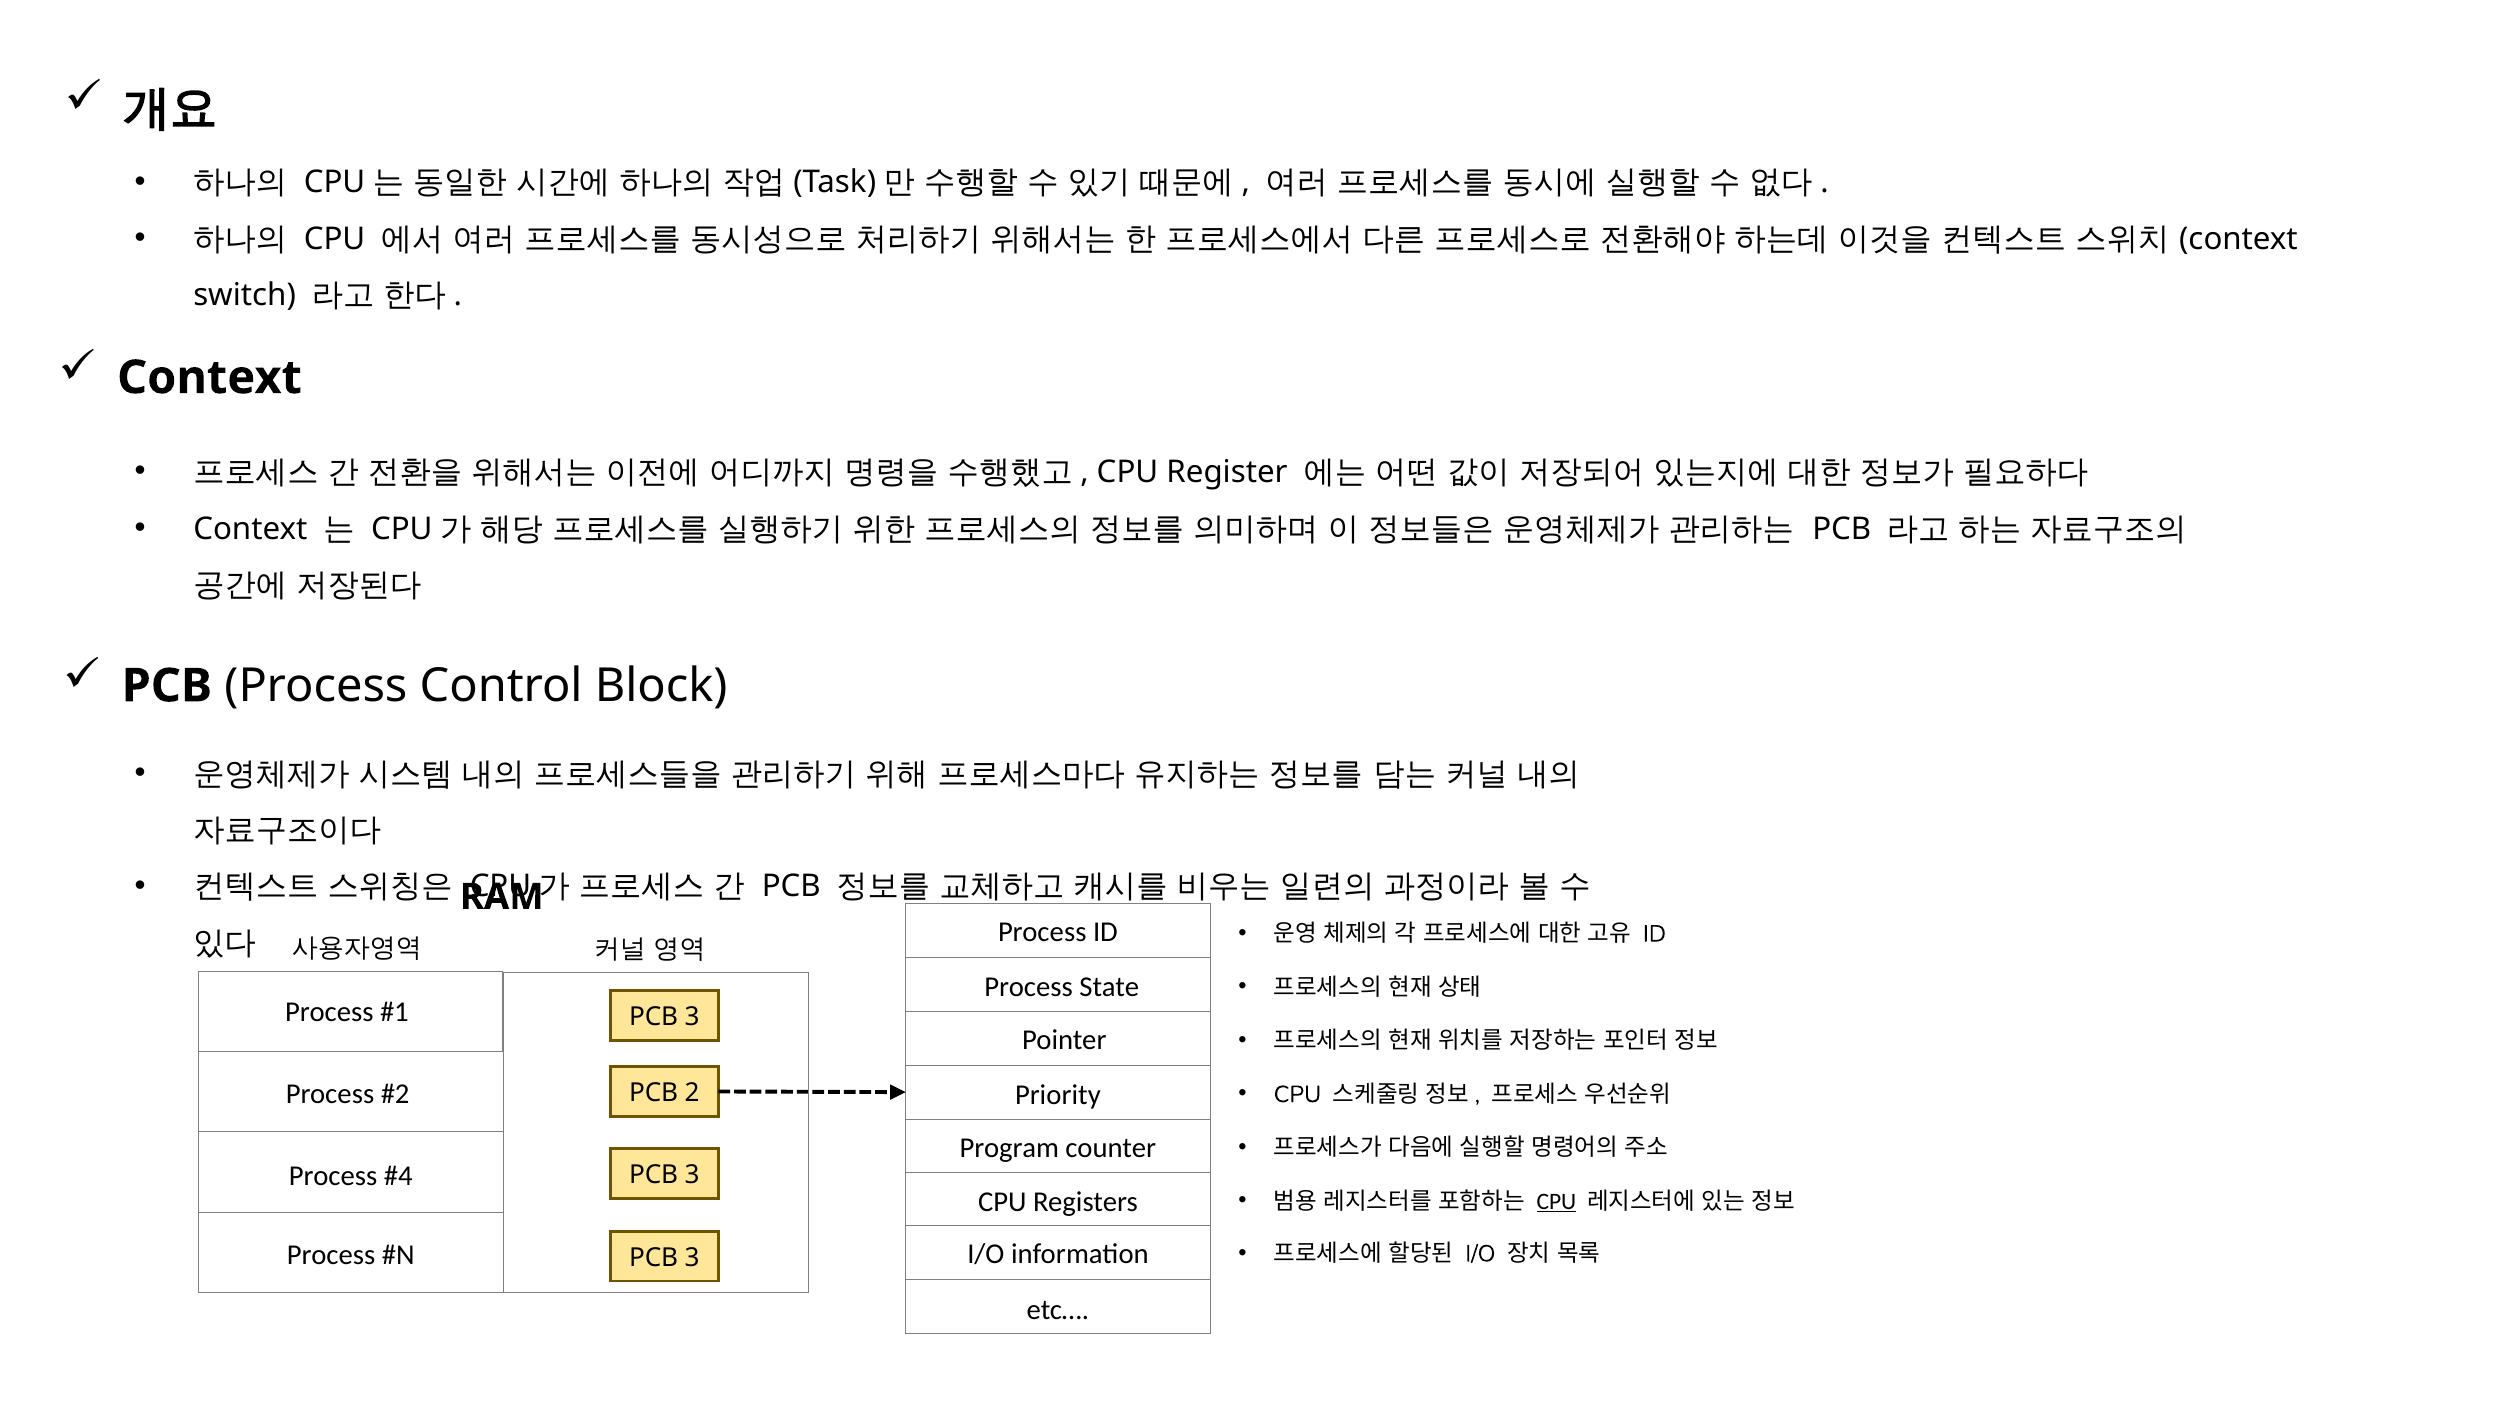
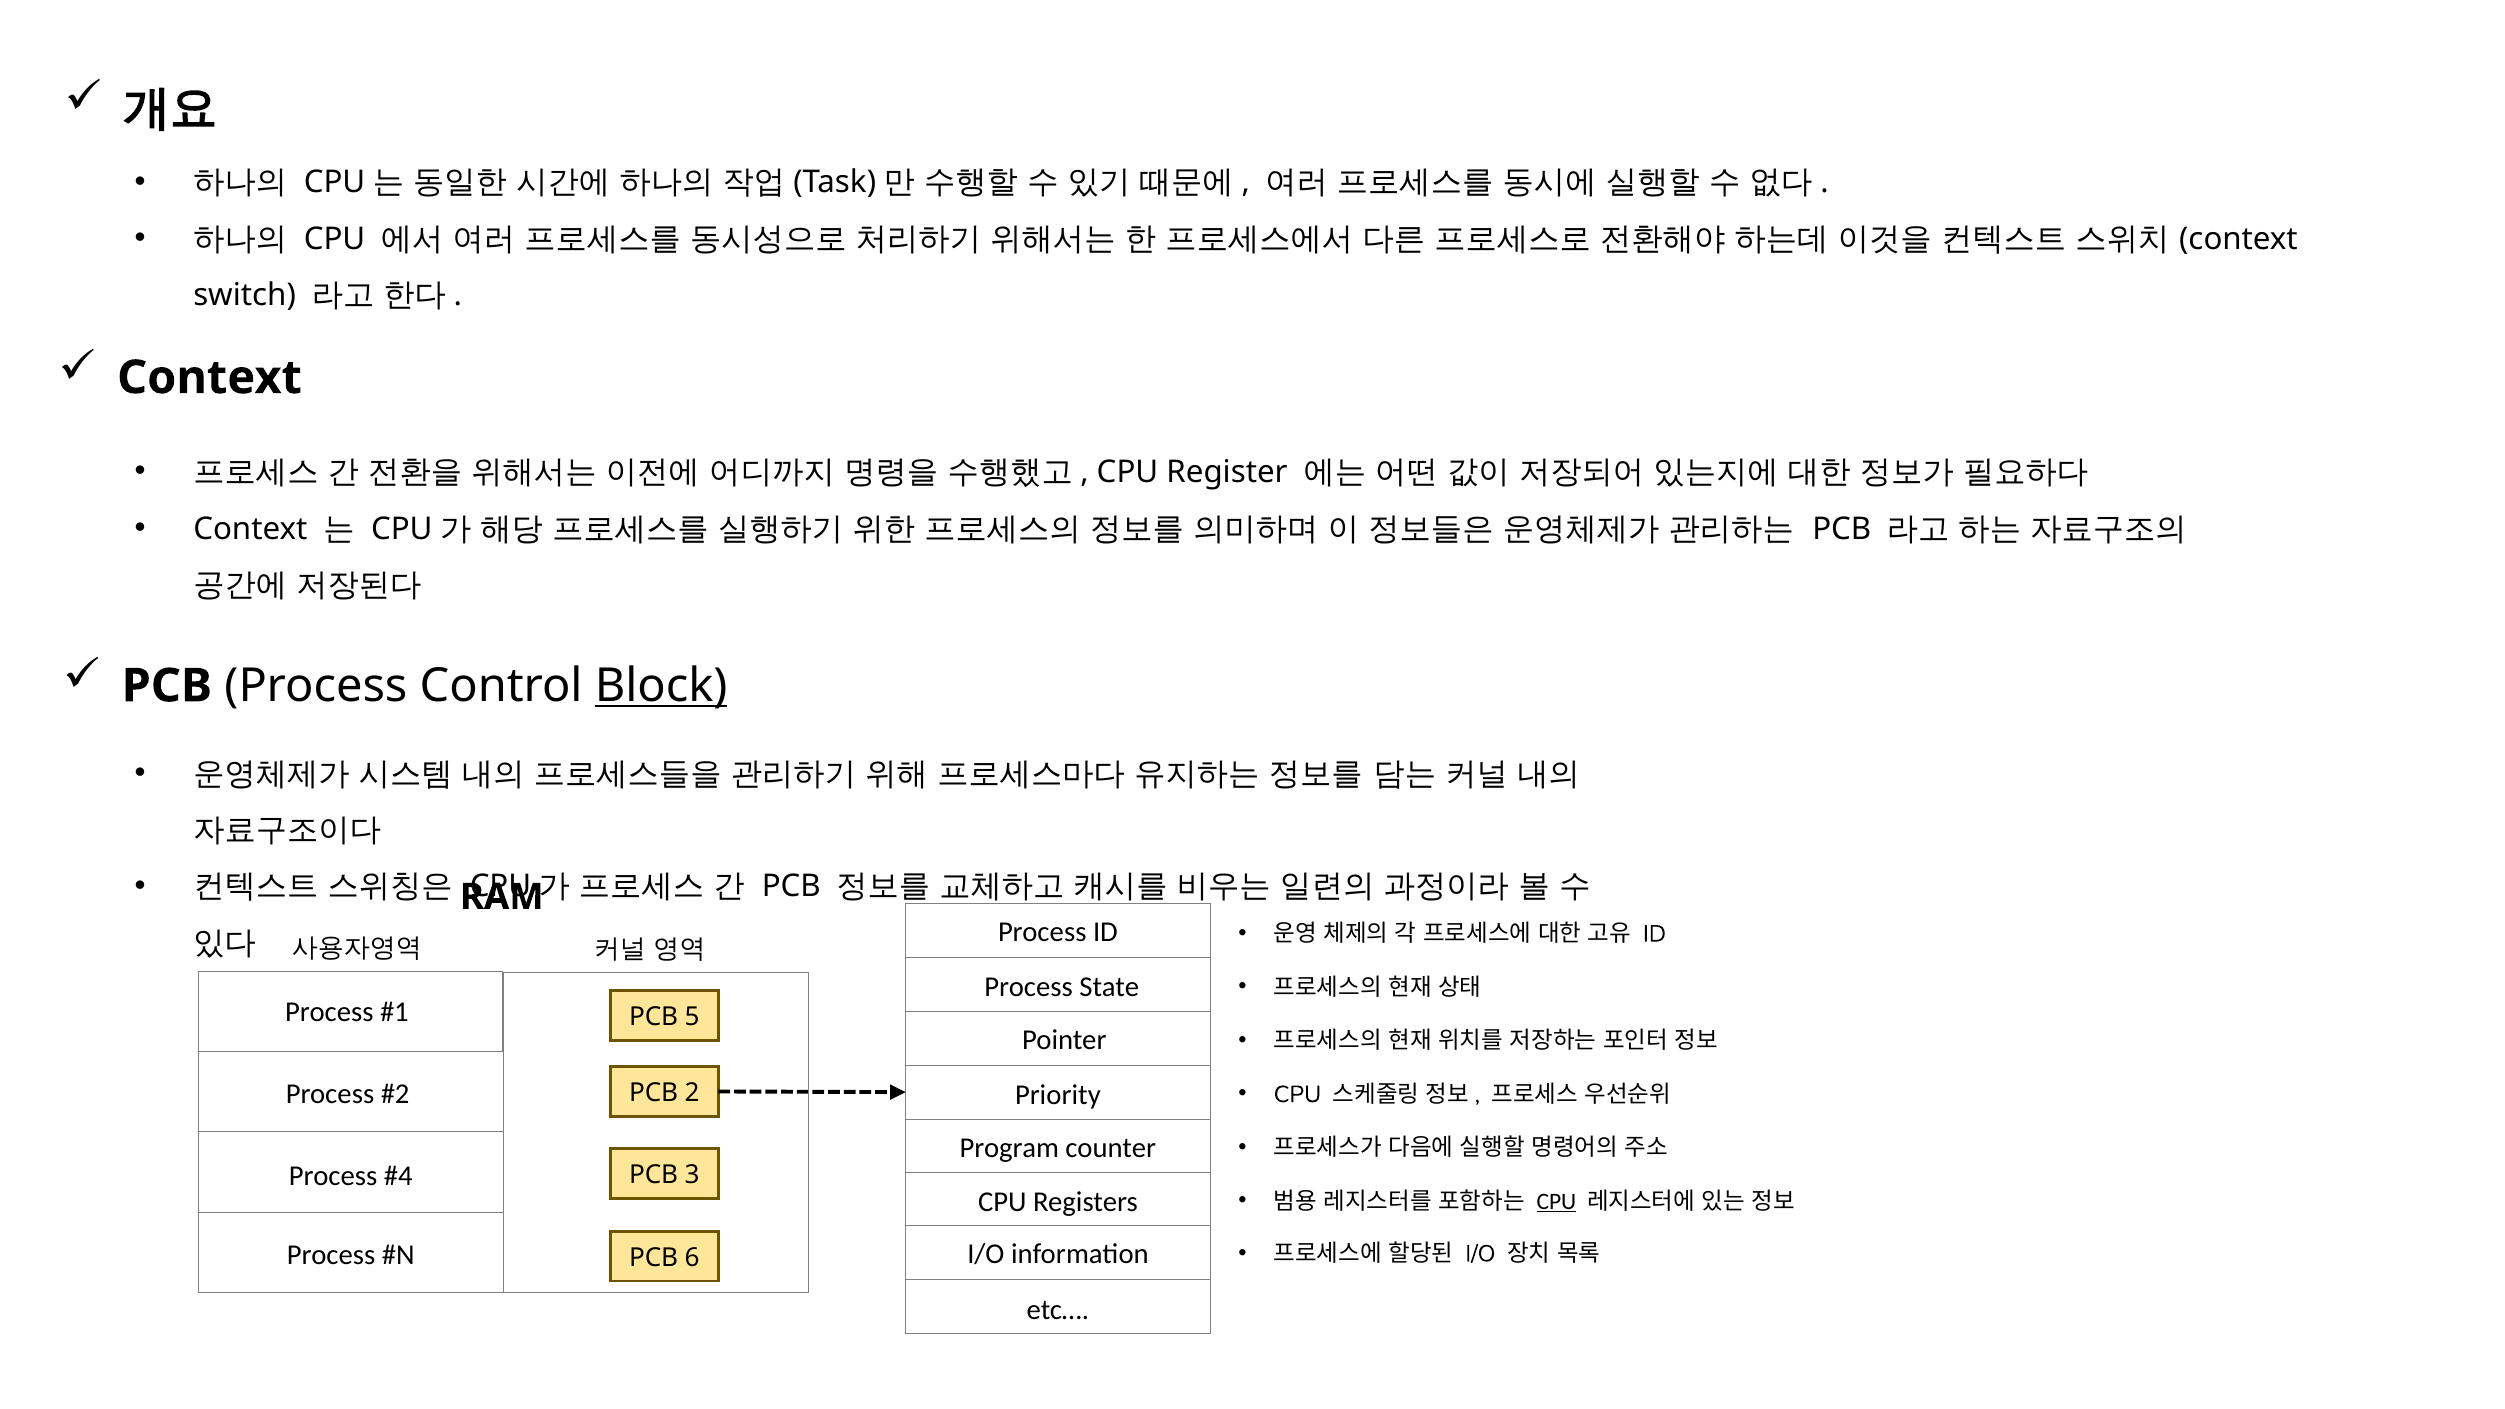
Block underline: none -> present (661, 686)
3: 3 -> 5 (692, 1017)
3: 3 -> 6 (692, 1258)
